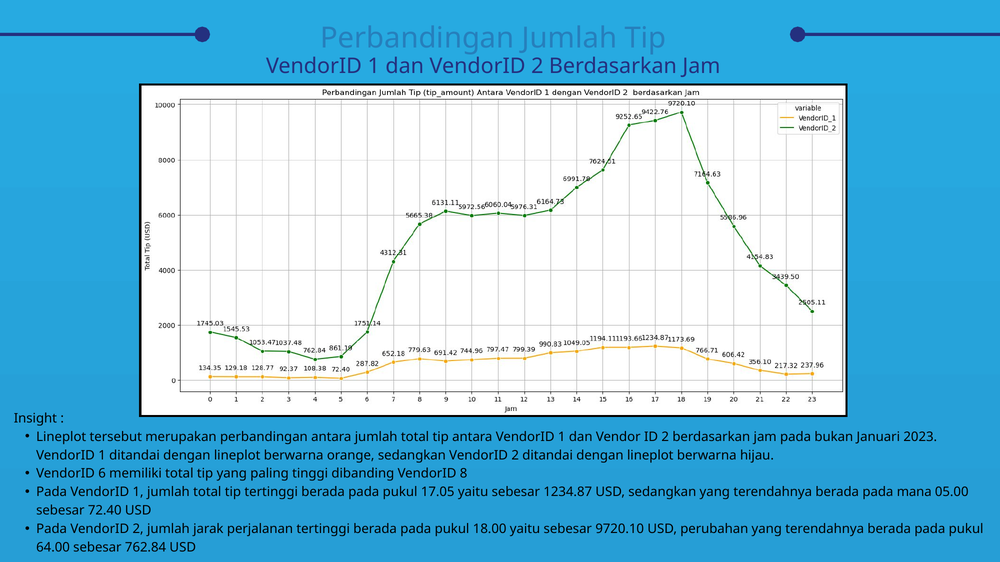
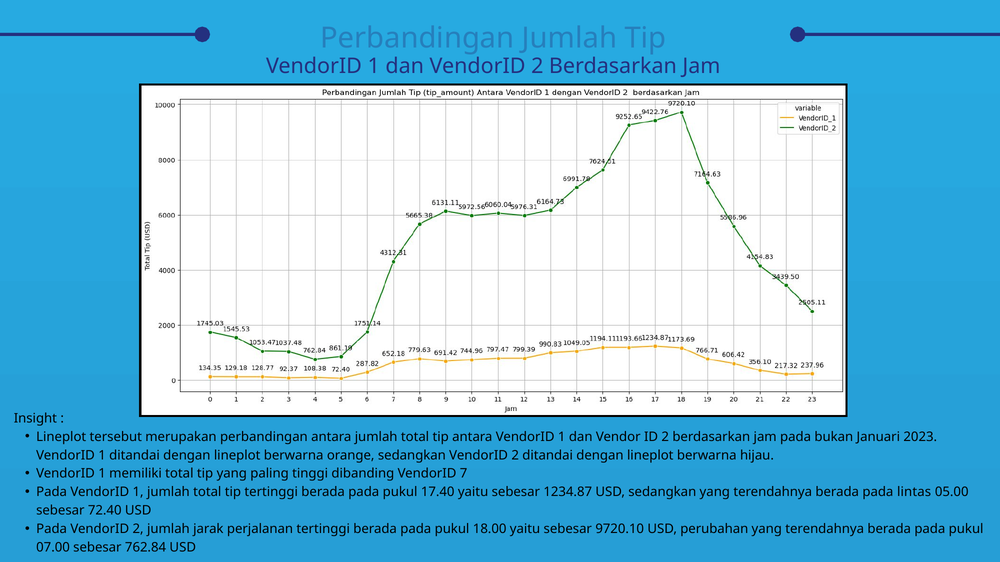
6: 6 -> 1 (102, 474)
8: 8 -> 7 (464, 474)
17.05: 17.05 -> 17.40 (438, 492)
mana: mana -> lintas (914, 492)
64.00: 64.00 -> 07.00 (53, 548)
